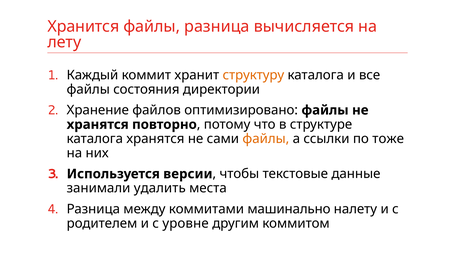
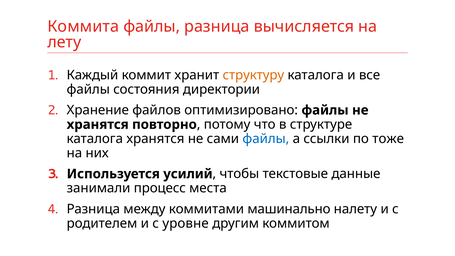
Хранится: Хранится -> Коммита (83, 27)
файлы colour: orange -> blue (266, 139)
версии: версии -> усилий (188, 174)
удалить: удалить -> процесс (160, 188)
